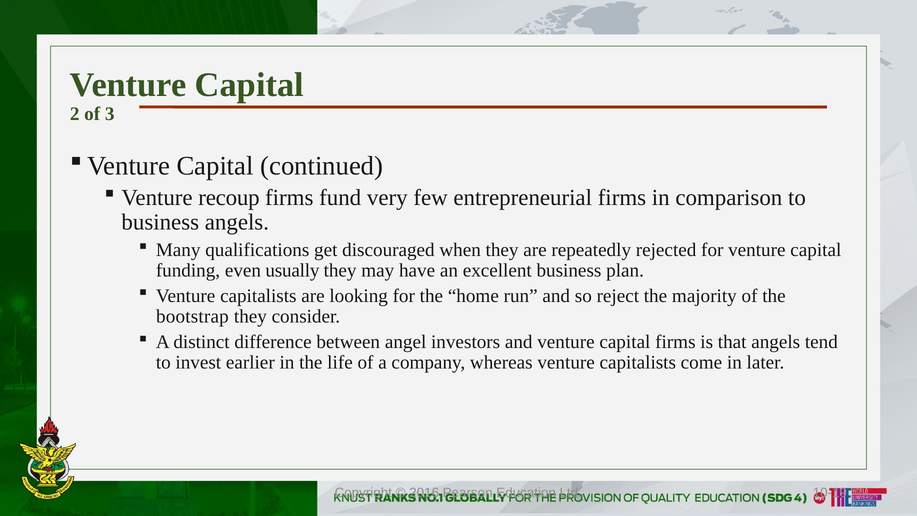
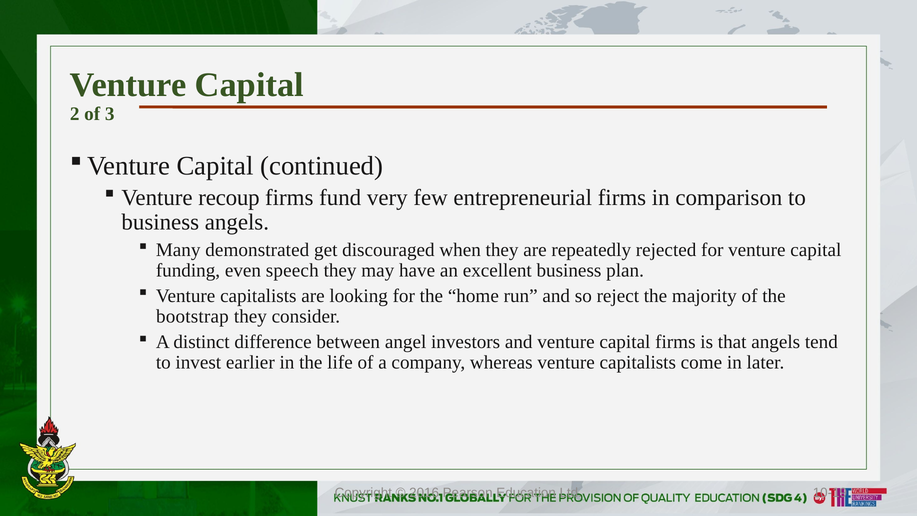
qualifications: qualifications -> demonstrated (257, 250)
usually: usually -> speech (292, 270)
